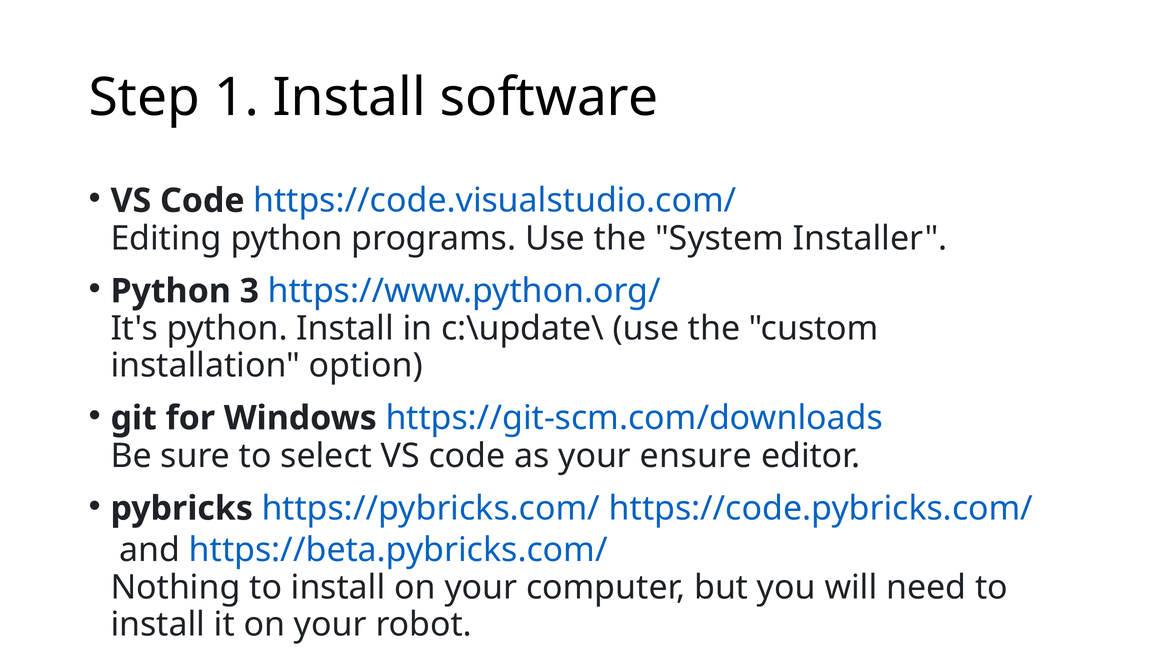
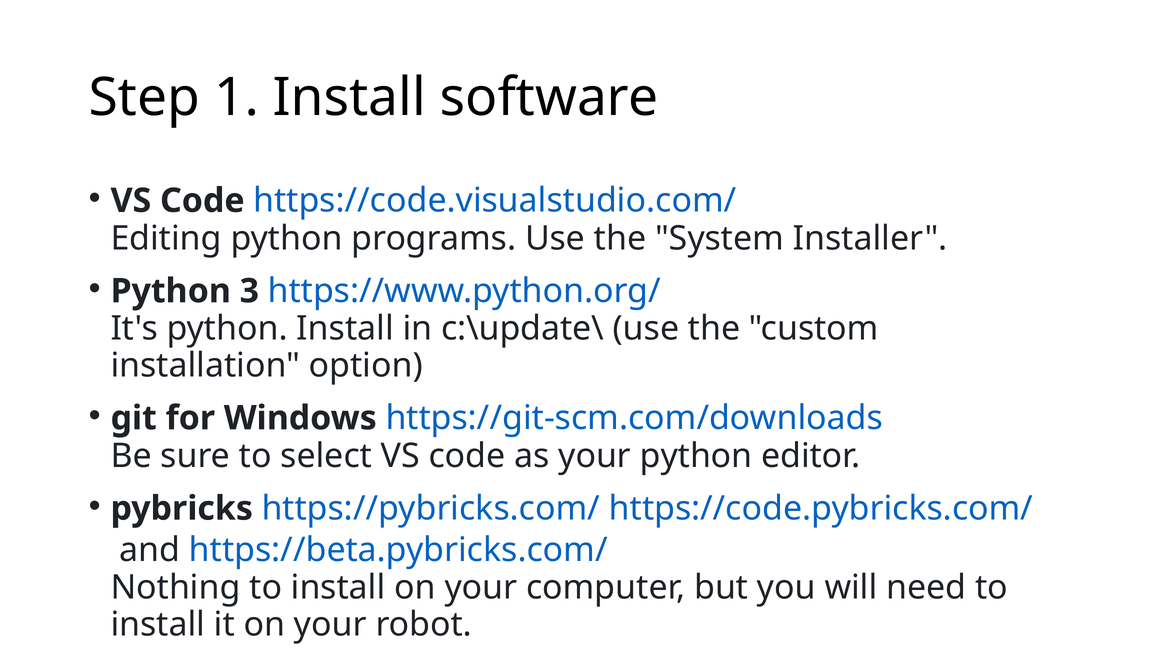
your ensure: ensure -> python (696, 456)
